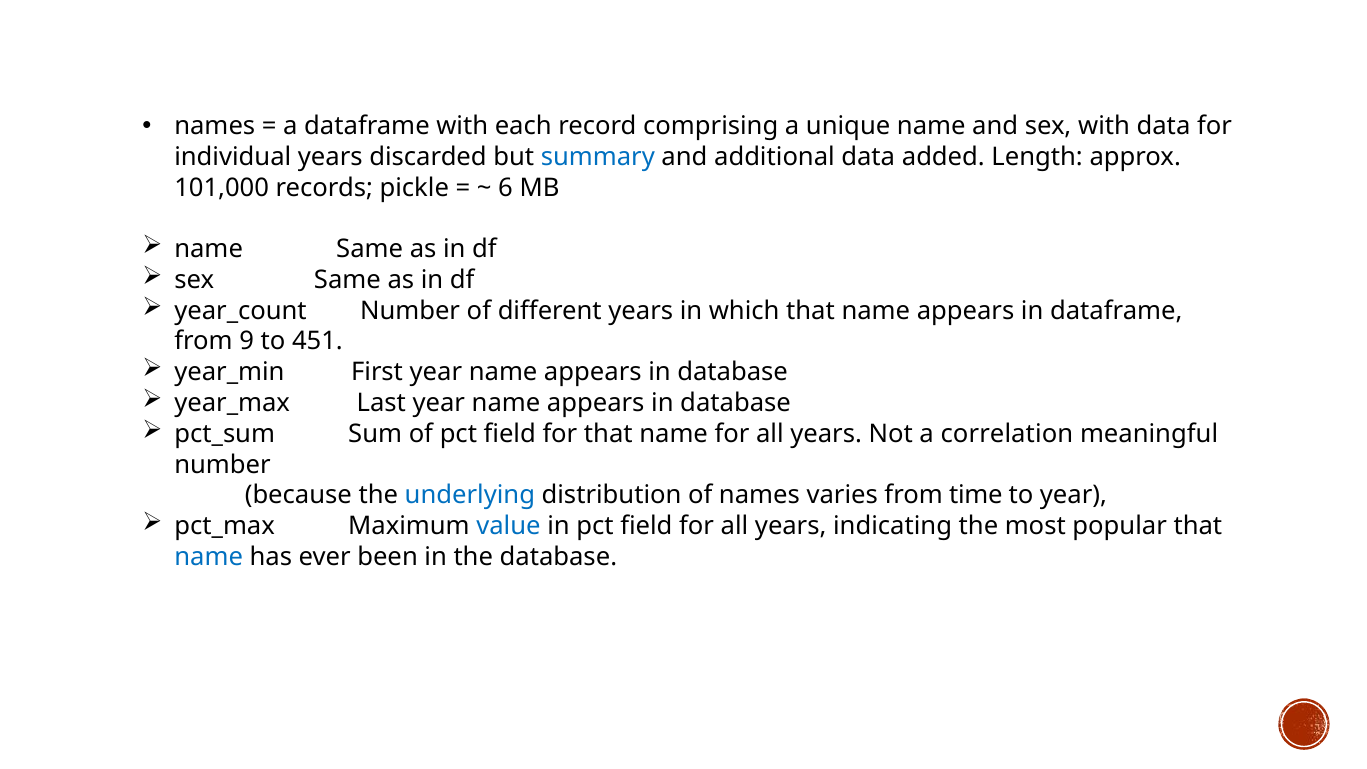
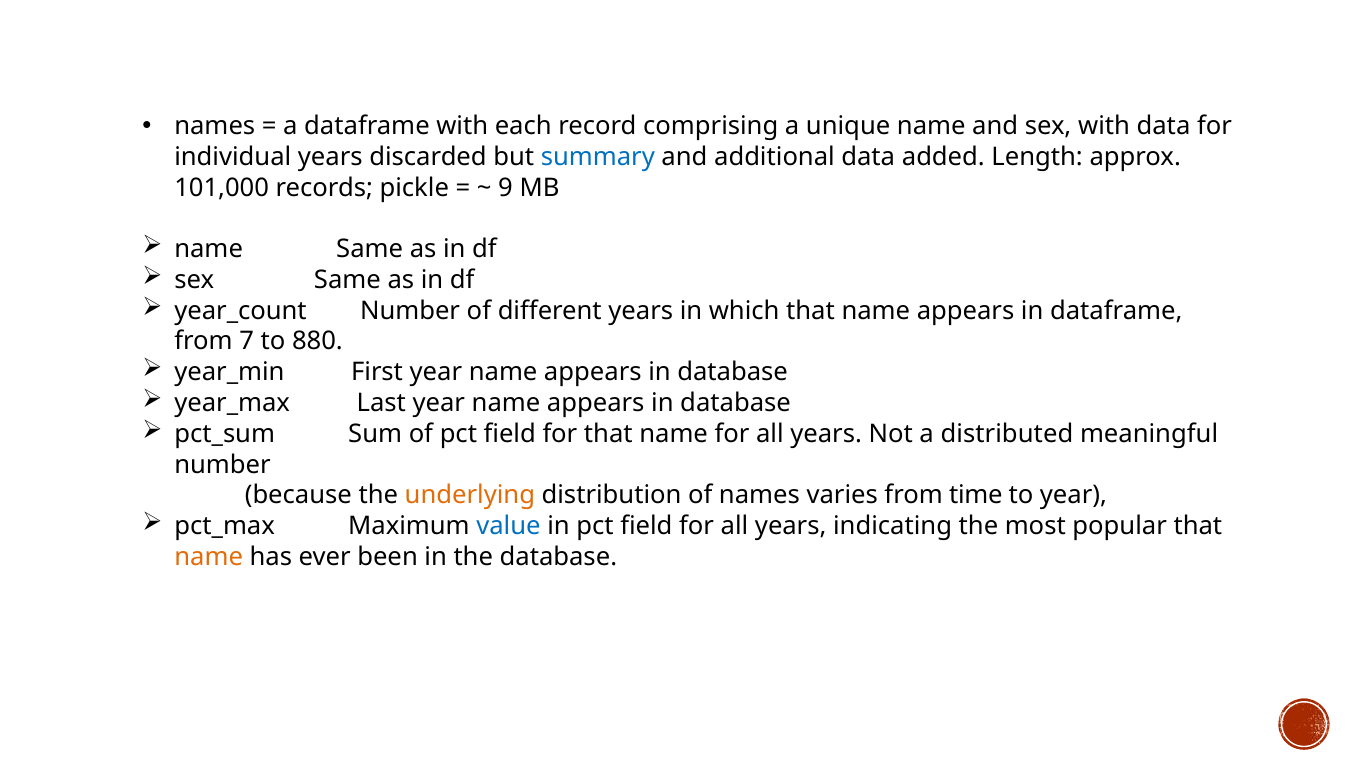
6: 6 -> 9 (506, 188)
9: 9 -> 7 (247, 341)
451: 451 -> 880 (317, 341)
correlation: correlation -> distributed (1007, 434)
underlying colour: blue -> orange (470, 495)
name colour: blue -> orange (209, 557)
